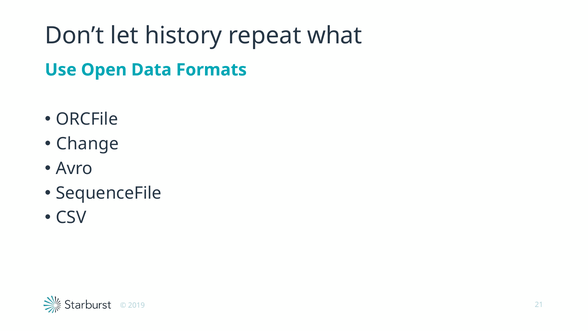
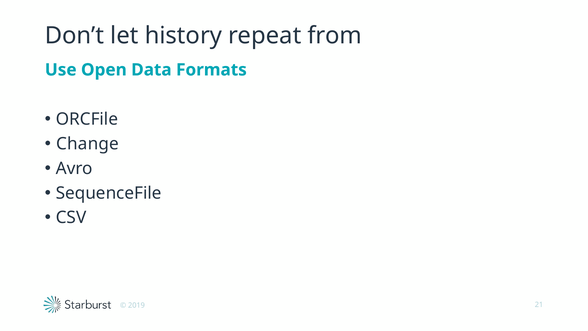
what: what -> from (335, 36)
